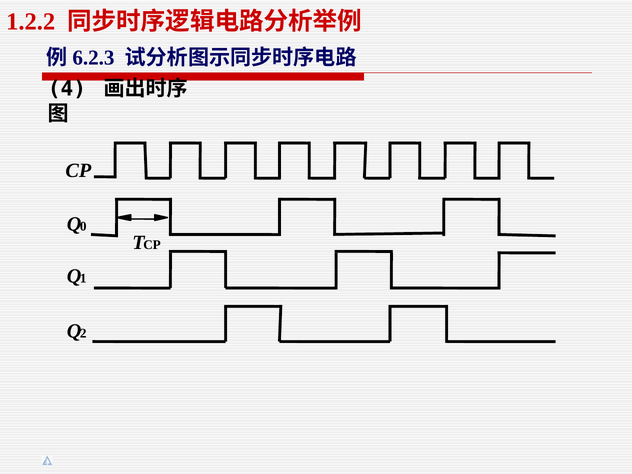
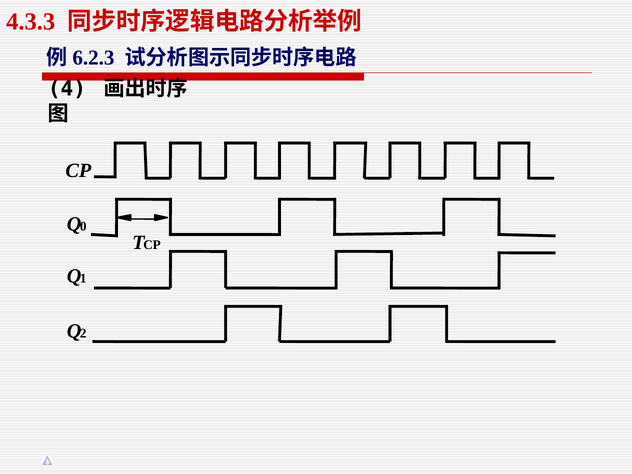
1.2.2: 1.2.2 -> 4.3.3 (31, 22)
